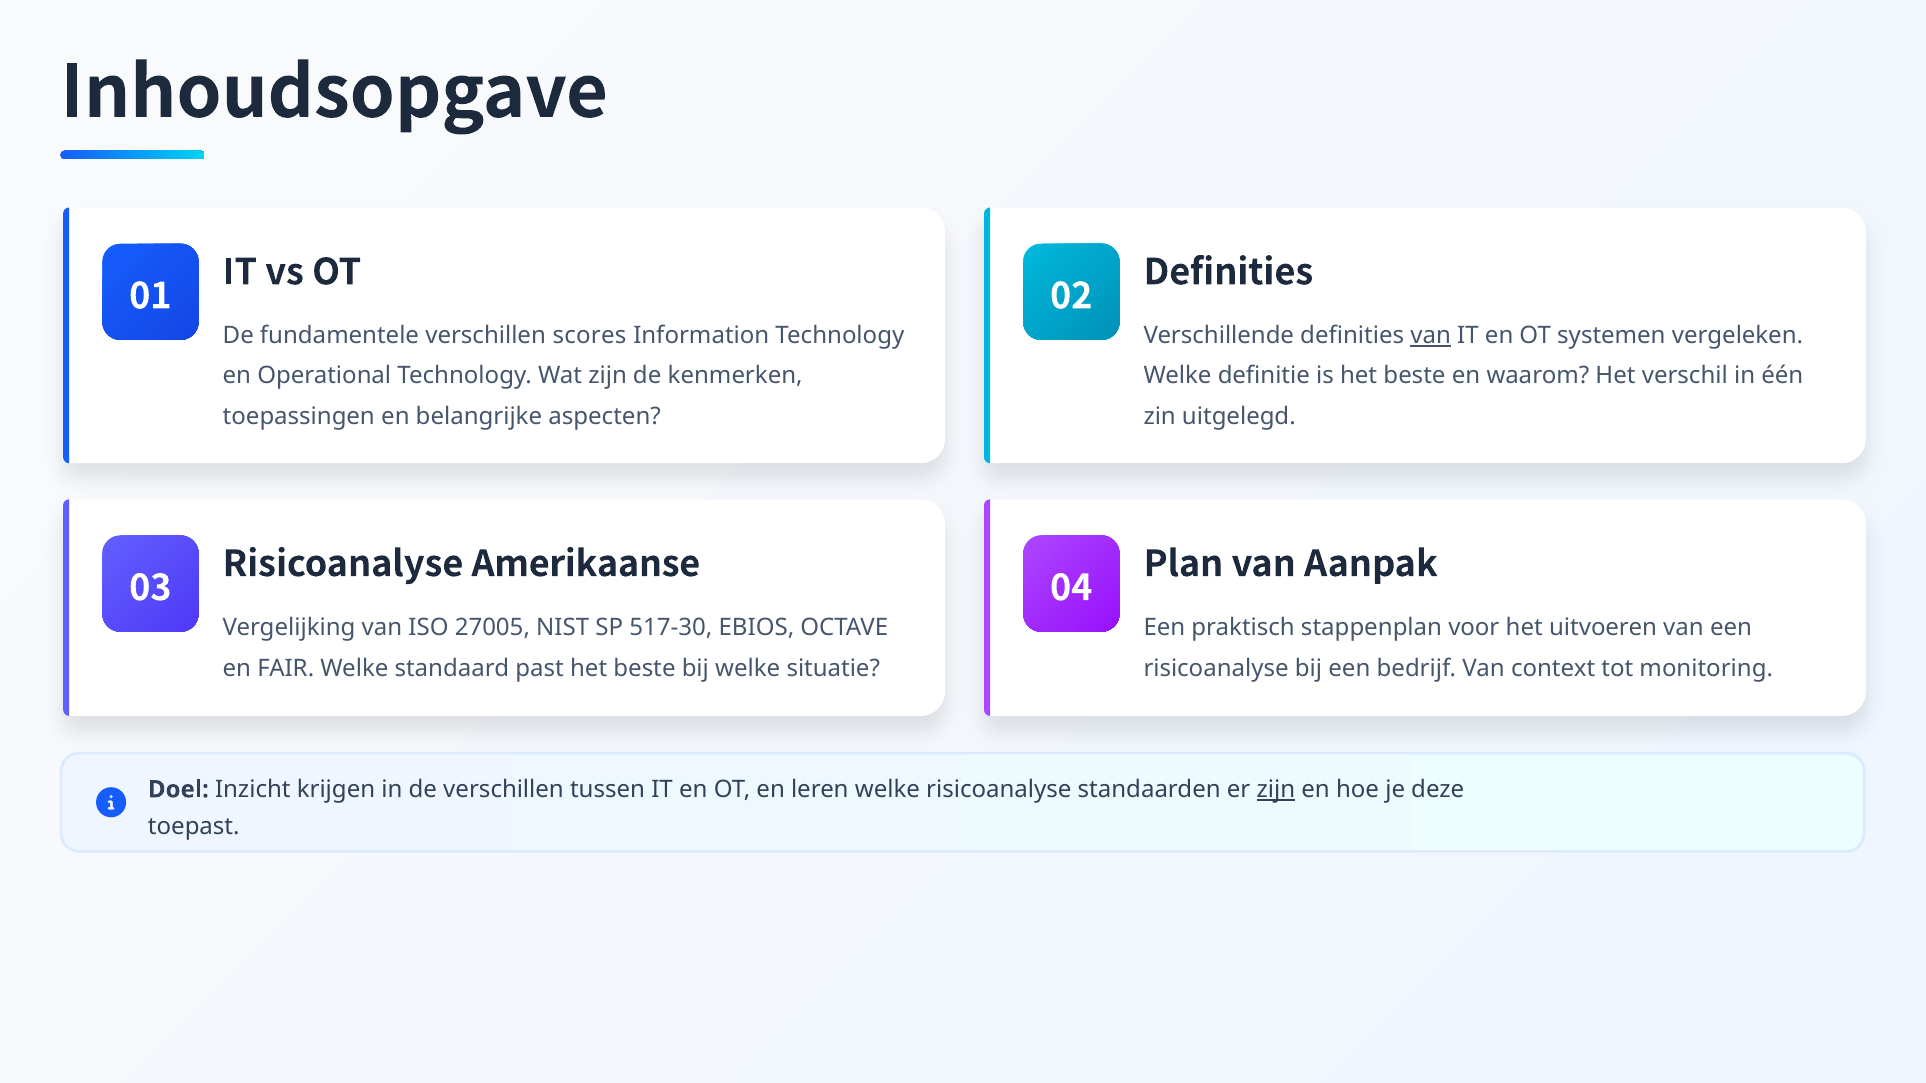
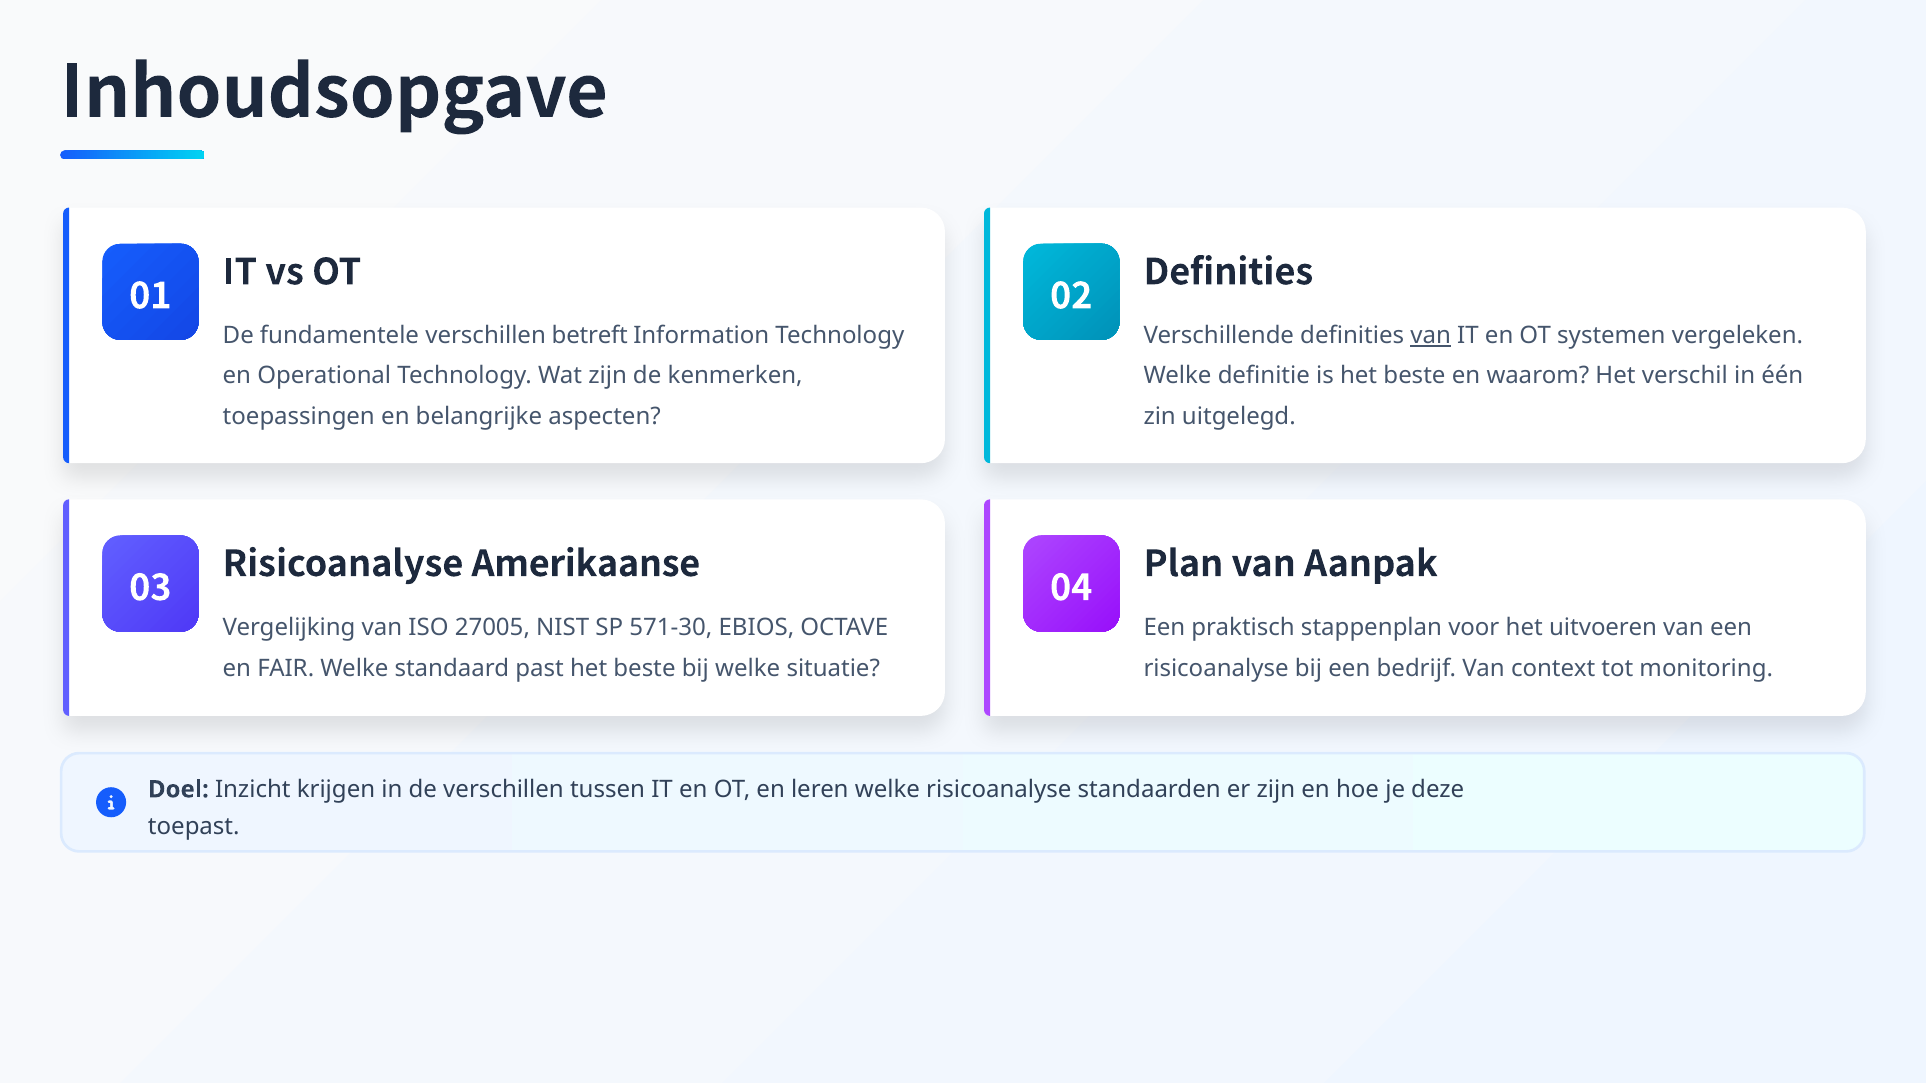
scores: scores -> betreft (590, 336)
517-30: 517-30 -> 571-30 (671, 628)
zijn underline: present -> none (1276, 790)
